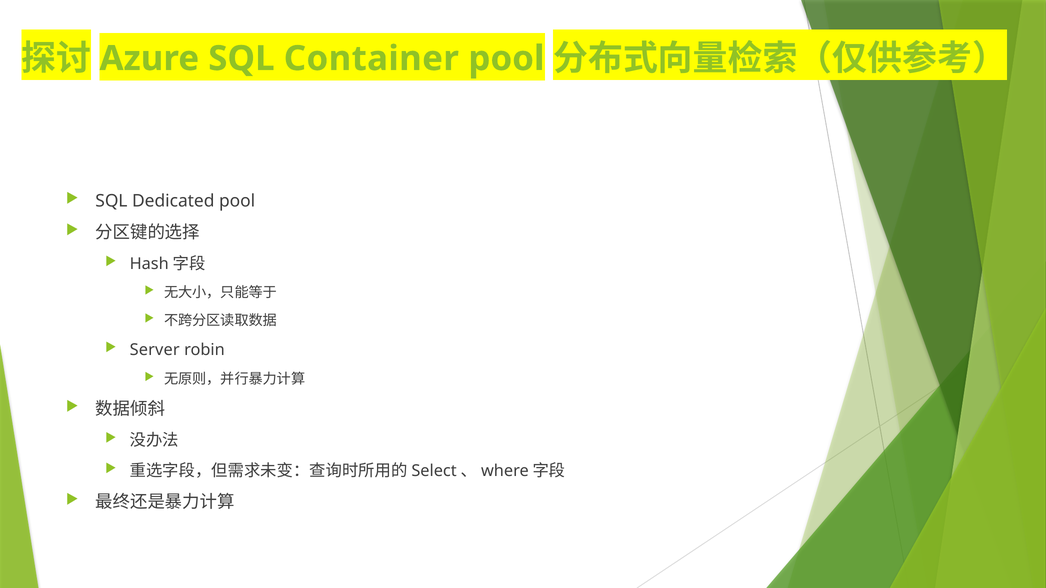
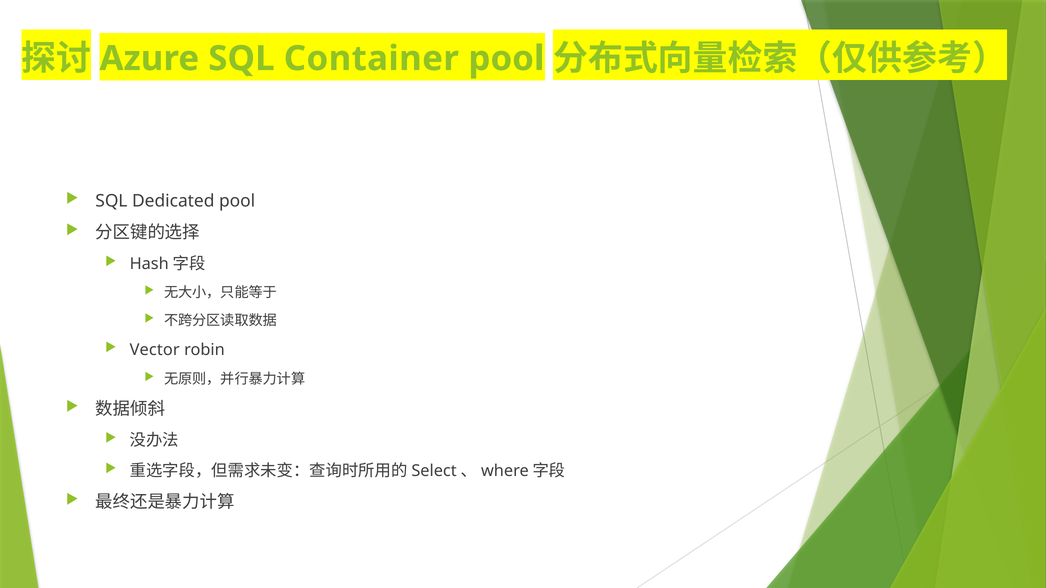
Server: Server -> Vector (155, 350)
